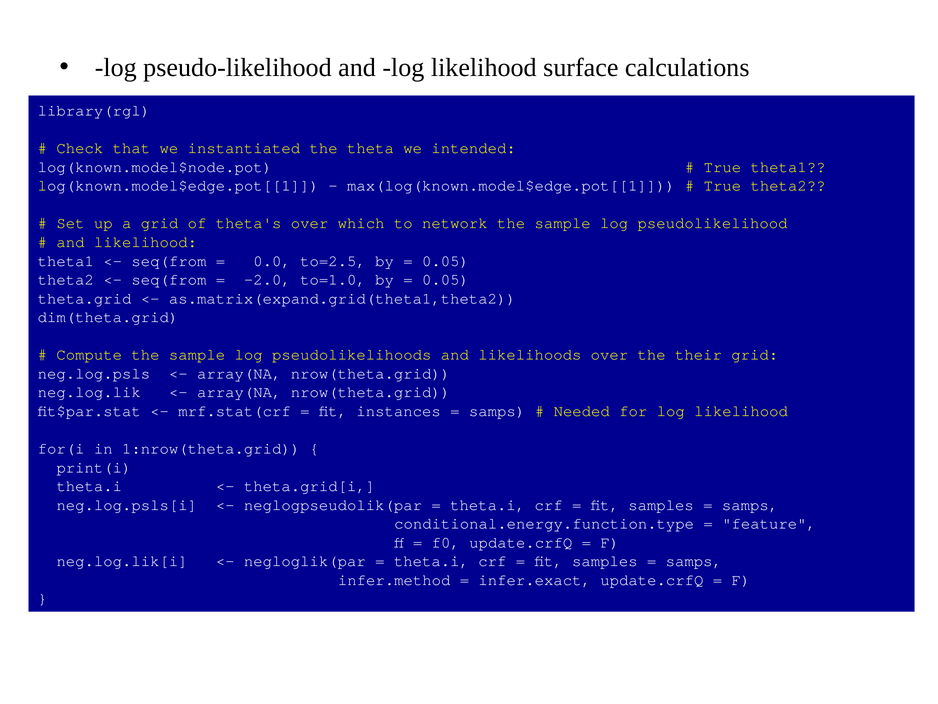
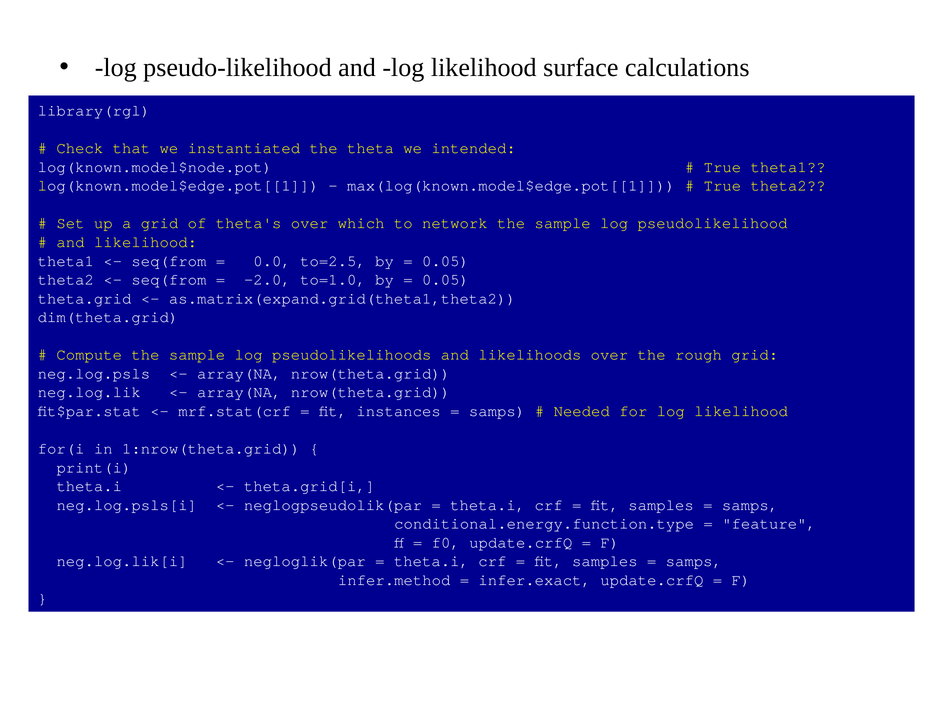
their: their -> rough (699, 354)
